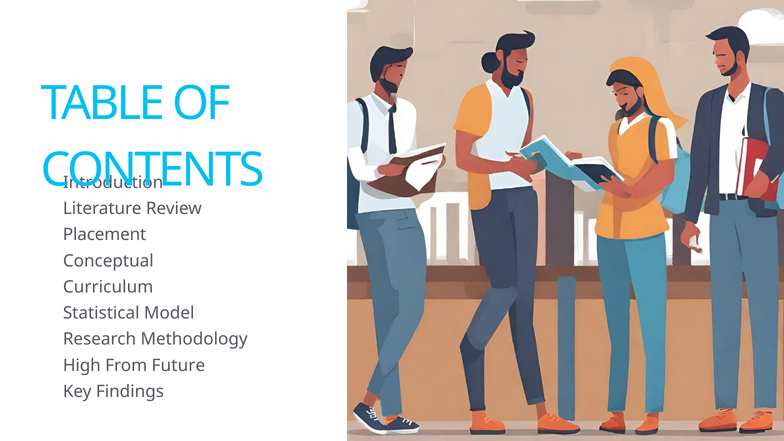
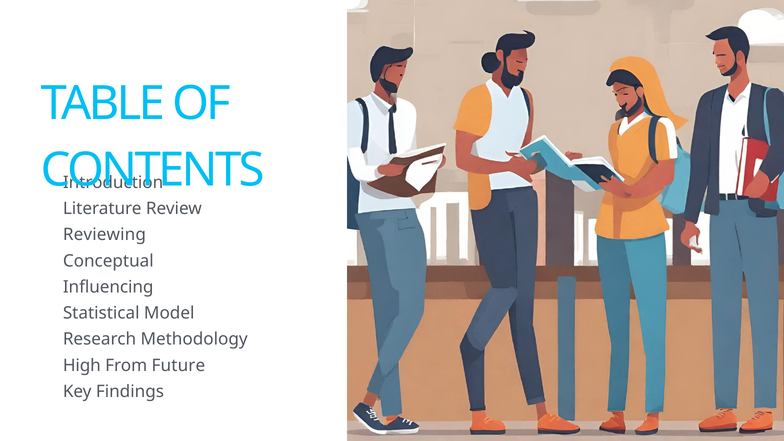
Placement: Placement -> Reviewing (104, 235)
Curriculum: Curriculum -> Influencing (108, 287)
